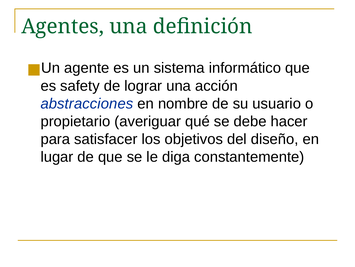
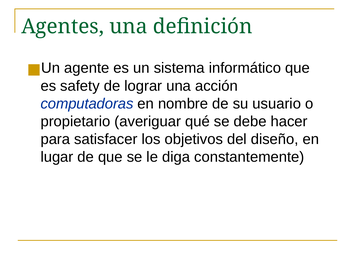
abstracciones: abstracciones -> computadoras (87, 103)
